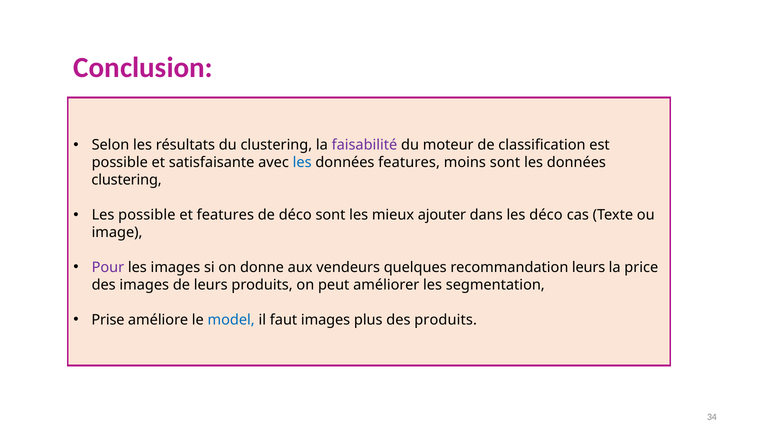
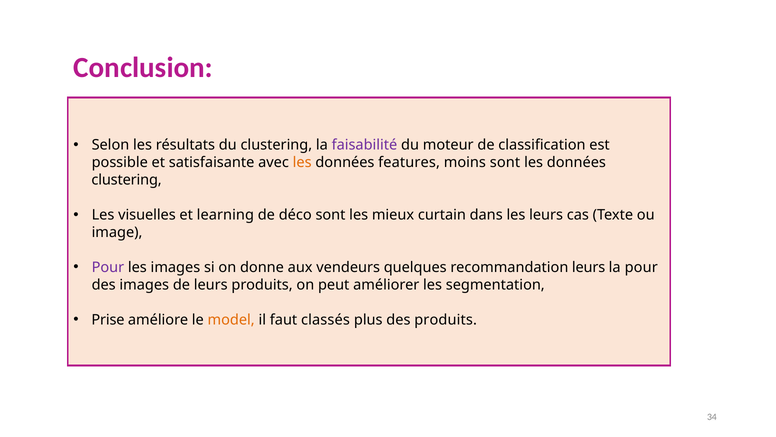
les colour: blue -> orange (302, 162)
Les possible: possible -> visuelles (147, 215)
et features: features -> learning (225, 215)
ajouter: ajouter -> curtain (442, 215)
les déco: déco -> leurs (546, 215)
la price: price -> pour (641, 267)
model colour: blue -> orange (231, 319)
faut images: images -> classés (325, 319)
